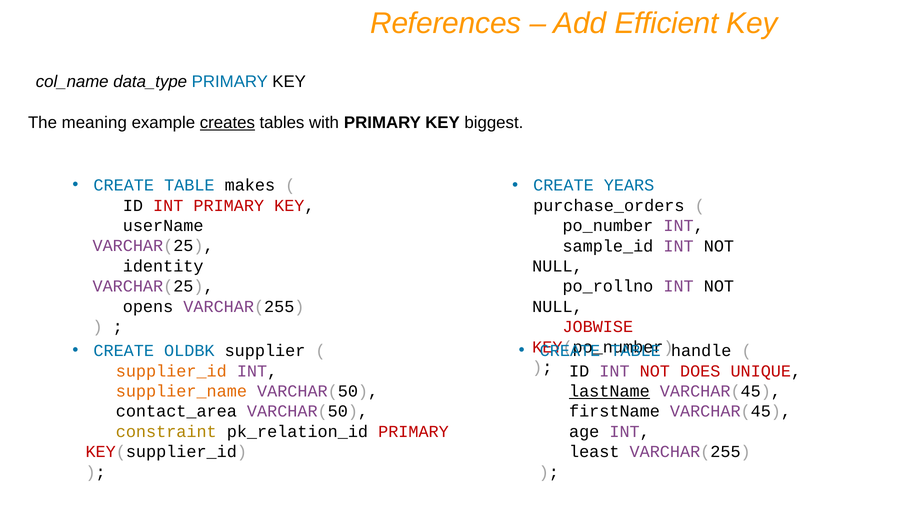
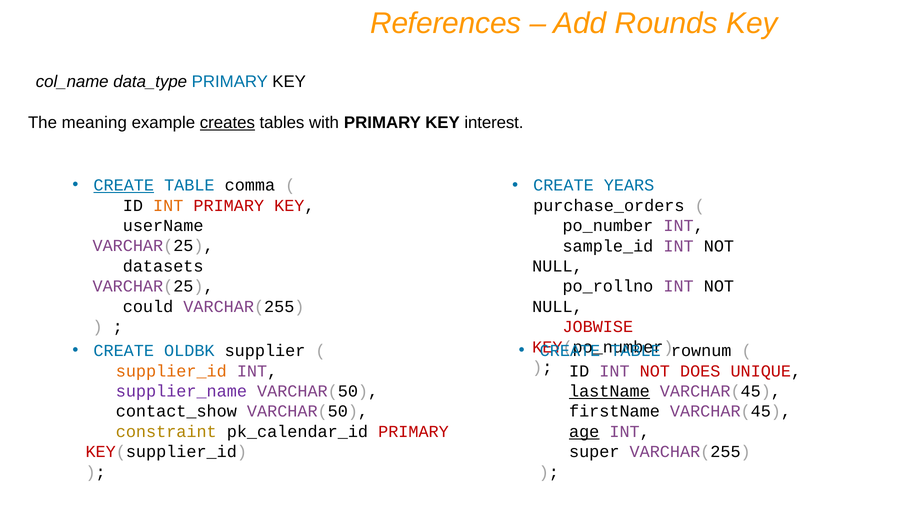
Efficient: Efficient -> Rounds (666, 23)
biggest: biggest -> interest (494, 123)
CREATE underline: none -> present (124, 185)
makes: makes -> comma (250, 185)
INT colour: red -> orange (168, 205)
identity: identity -> datasets (163, 266)
opens: opens -> could (148, 306)
handle: handle -> rownum (701, 350)
supplier_name colour: orange -> purple (181, 391)
contact_area: contact_area -> contact_show (176, 411)
pk_relation_id: pk_relation_id -> pk_calendar_id (297, 431)
age underline: none -> present (584, 431)
least: least -> super (594, 451)
